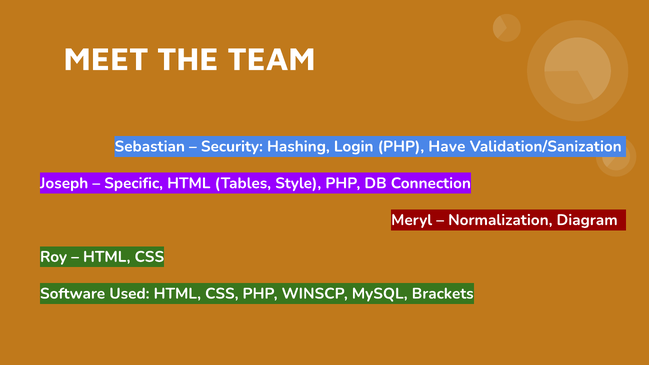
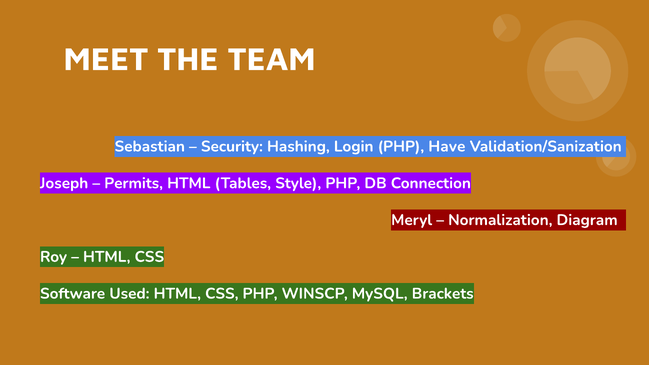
Specific: Specific -> Permits (134, 183)
